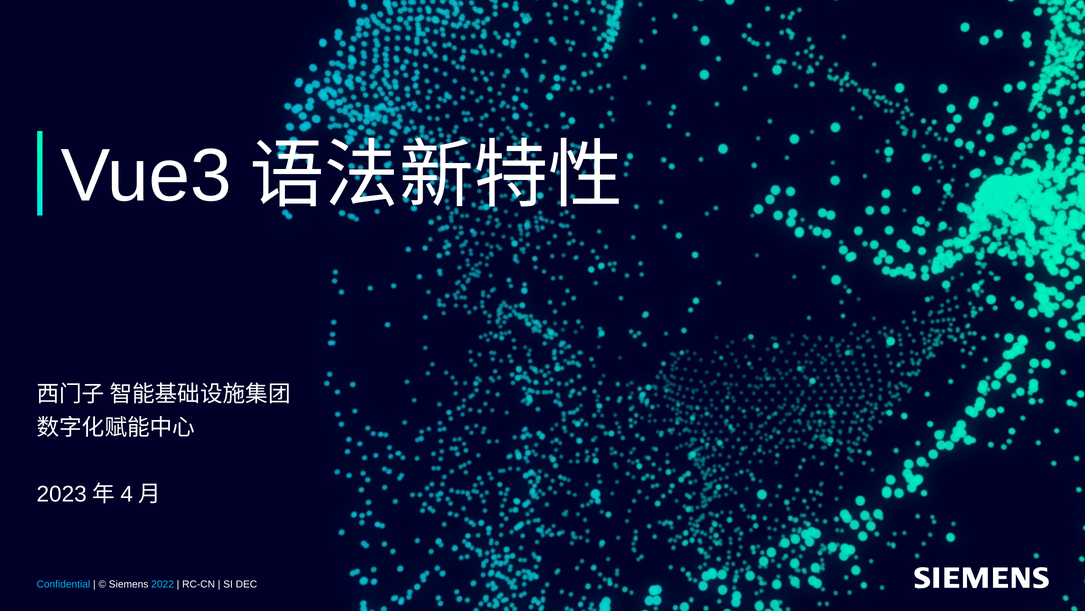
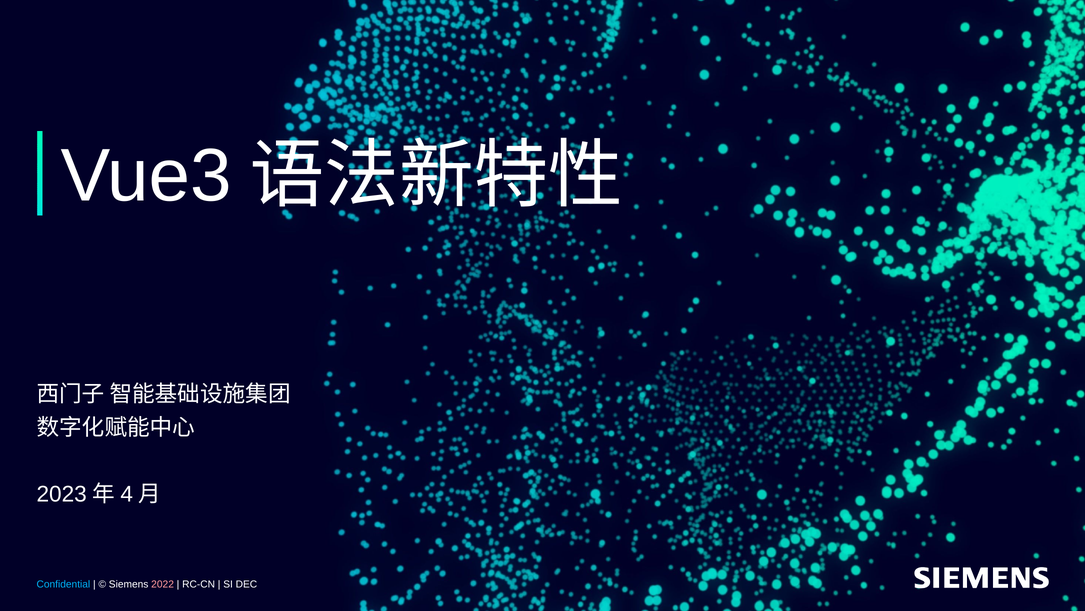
2022 colour: light blue -> pink (163, 584)
